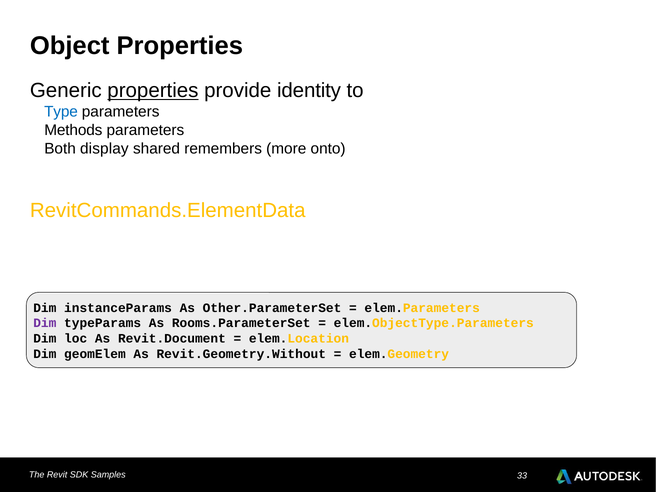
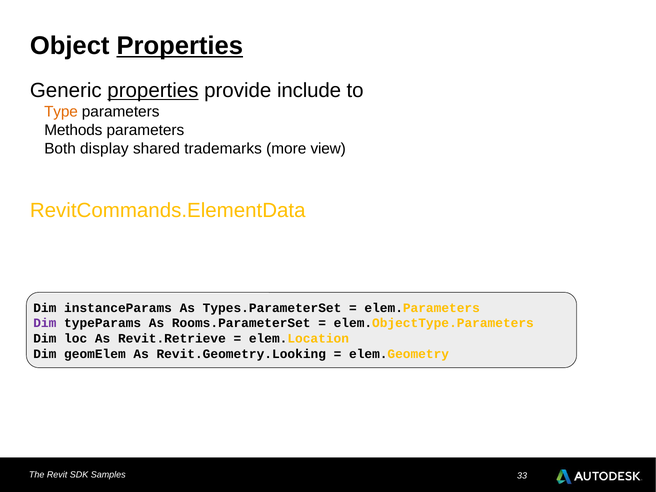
Properties underline: none -> present (180, 46)
identity: identity -> include (309, 91)
Type colour: blue -> orange (61, 112)
remembers: remembers -> trademarks (223, 149)
onto: onto -> view (328, 149)
Other.ParameterSet: Other.ParameterSet -> Types.ParameterSet (272, 308)
Revit.Document: Revit.Document -> Revit.Retrieve (172, 339)
Revit.Geometry.Without: Revit.Geometry.Without -> Revit.Geometry.Looking (241, 354)
